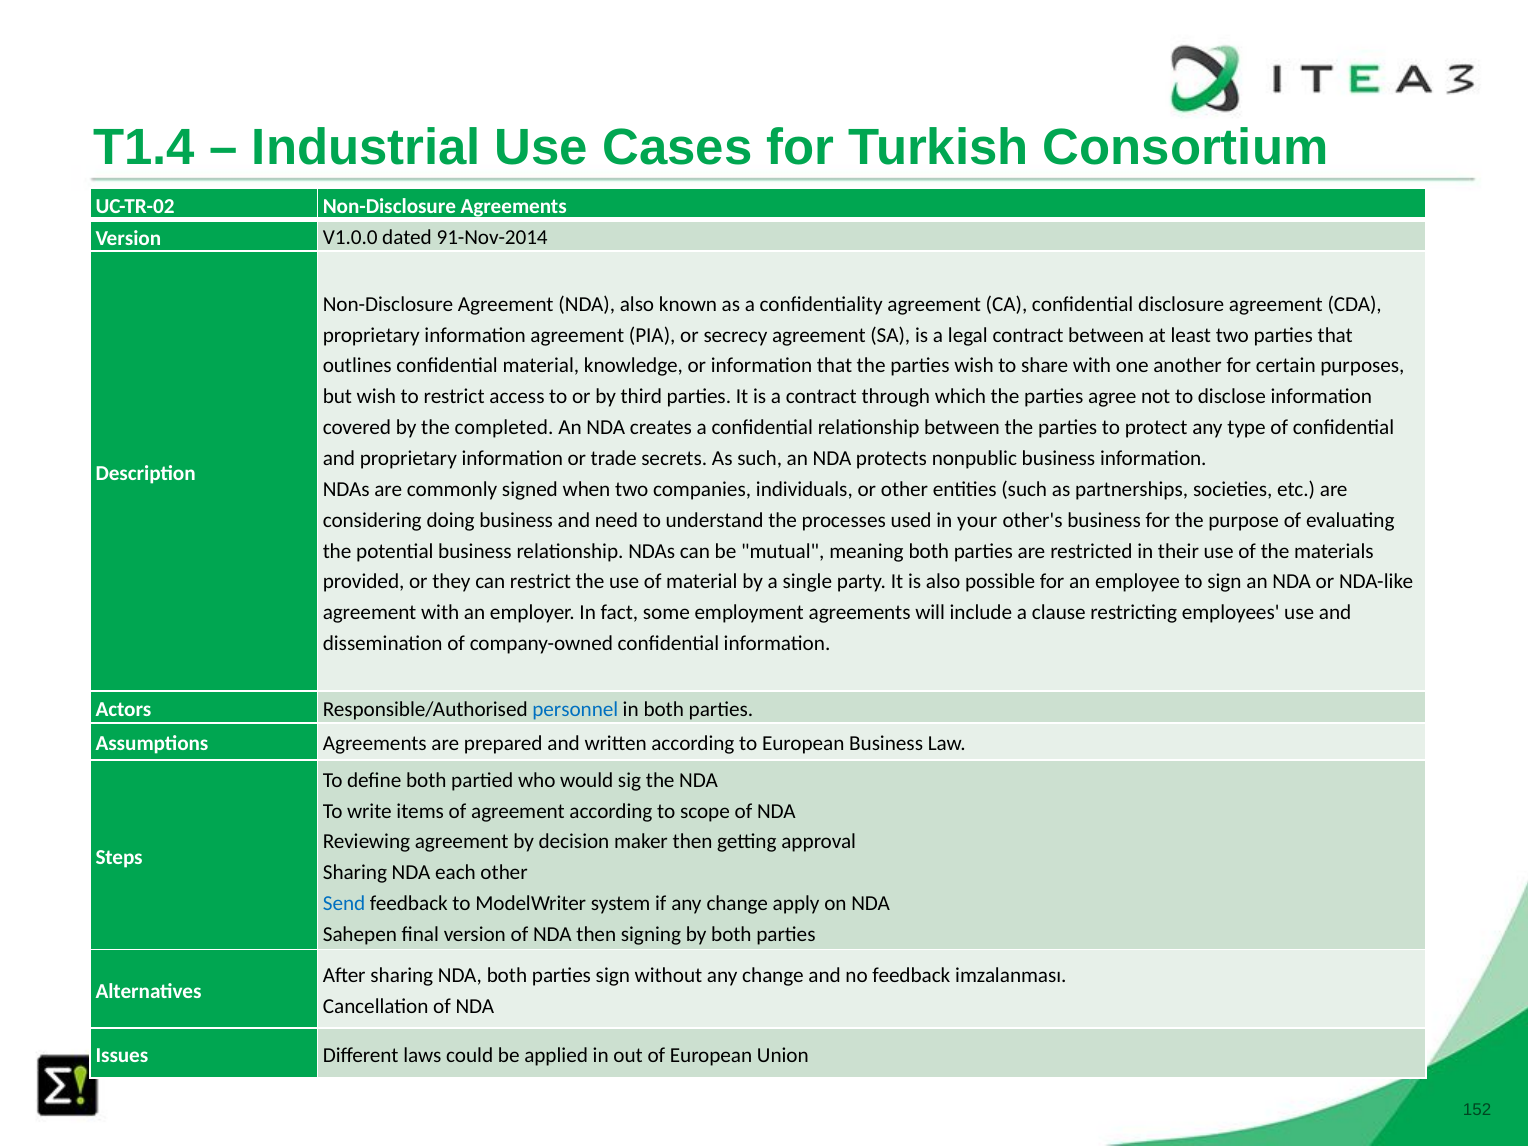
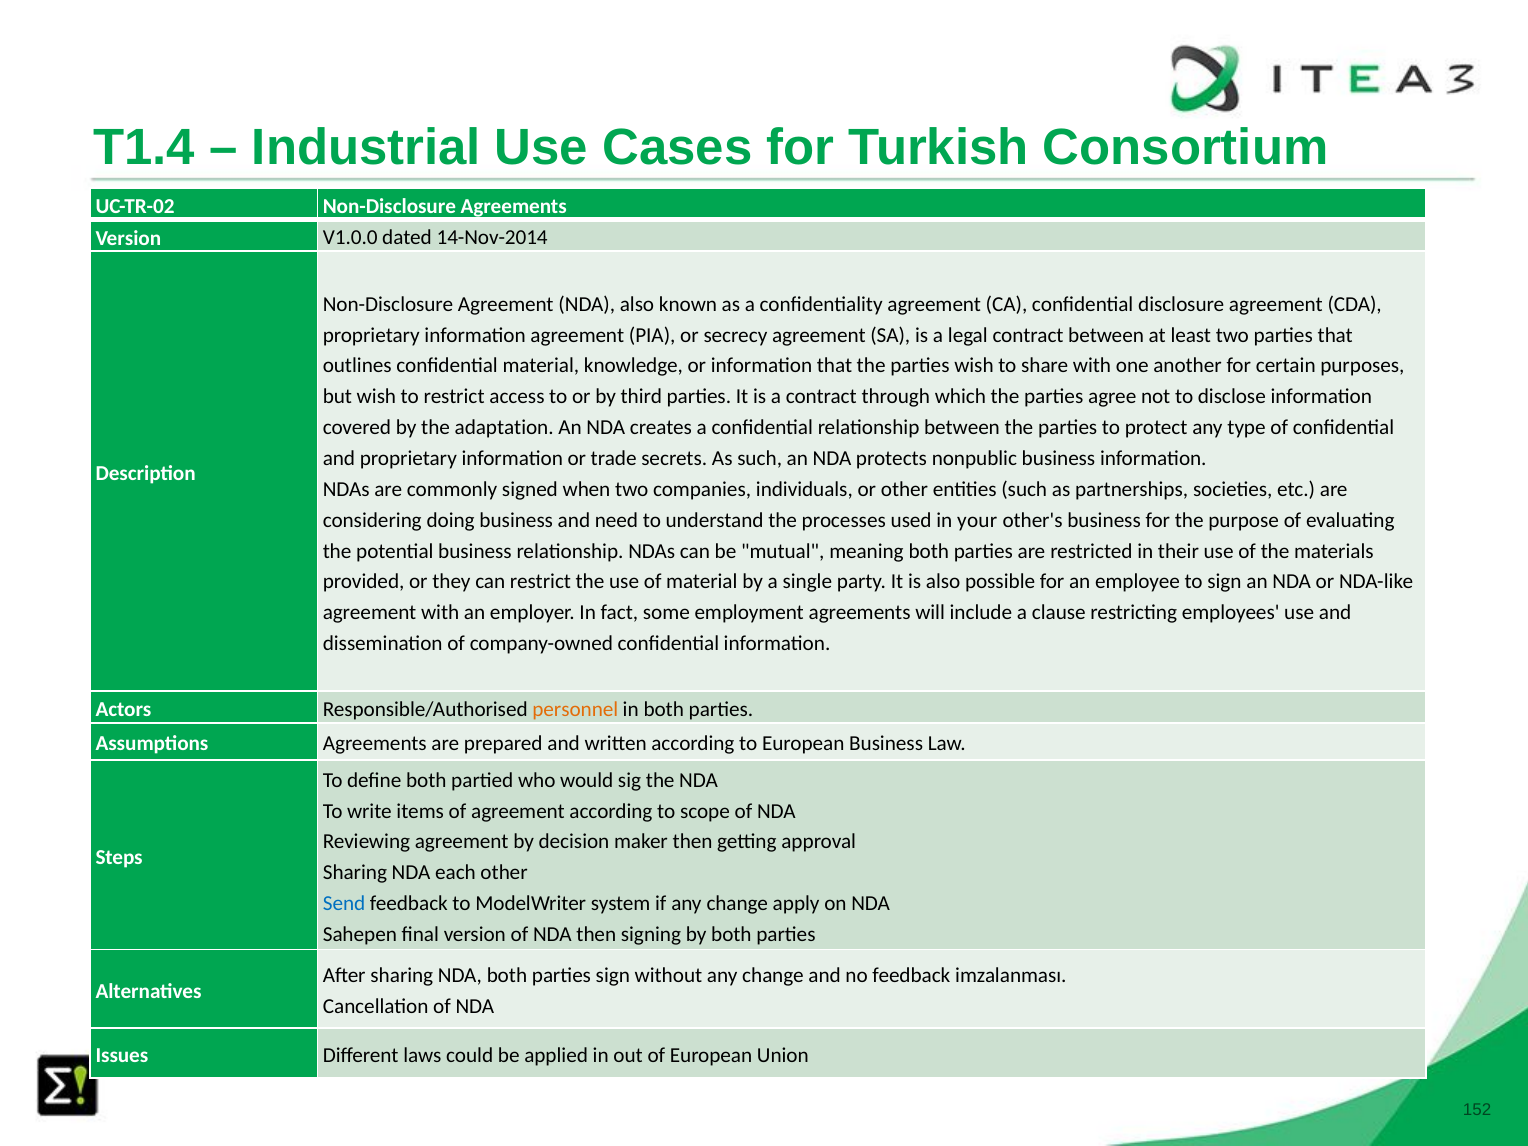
91-Nov-2014: 91-Nov-2014 -> 14-Nov-2014 (492, 238)
completed: completed -> adaptation (504, 428)
personnel colour: blue -> orange (575, 710)
